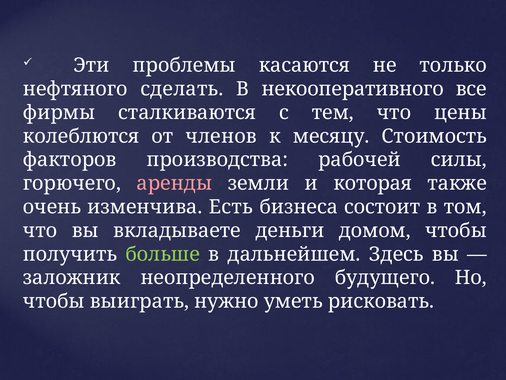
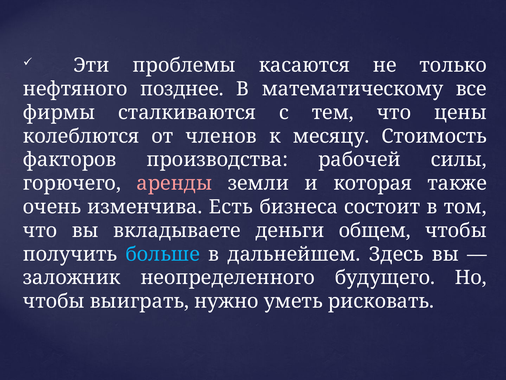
сделать: сделать -> позднее (182, 89)
некооперативного: некооперативного -> математическому (353, 89)
домом: домом -> общем (375, 230)
больше colour: light green -> light blue (163, 254)
